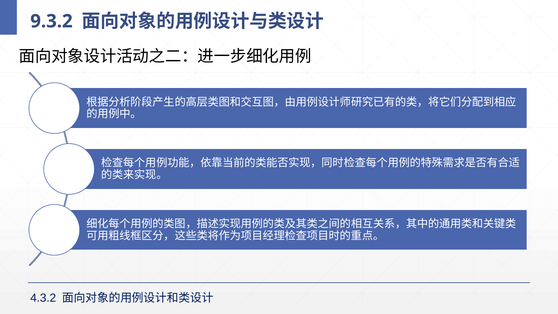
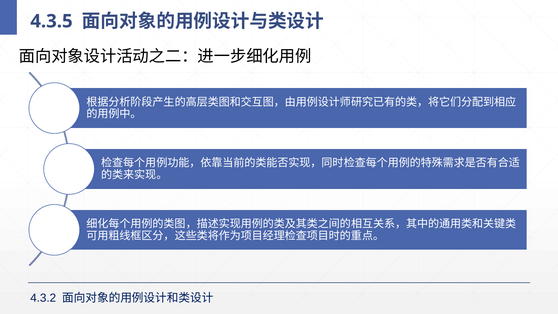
9.3.2: 9.3.2 -> 4.3.5 (51, 21)
